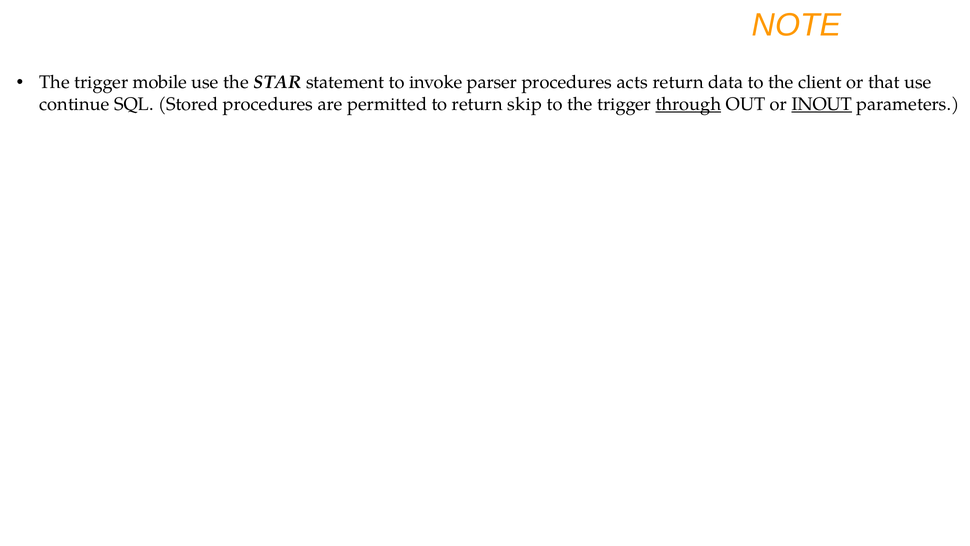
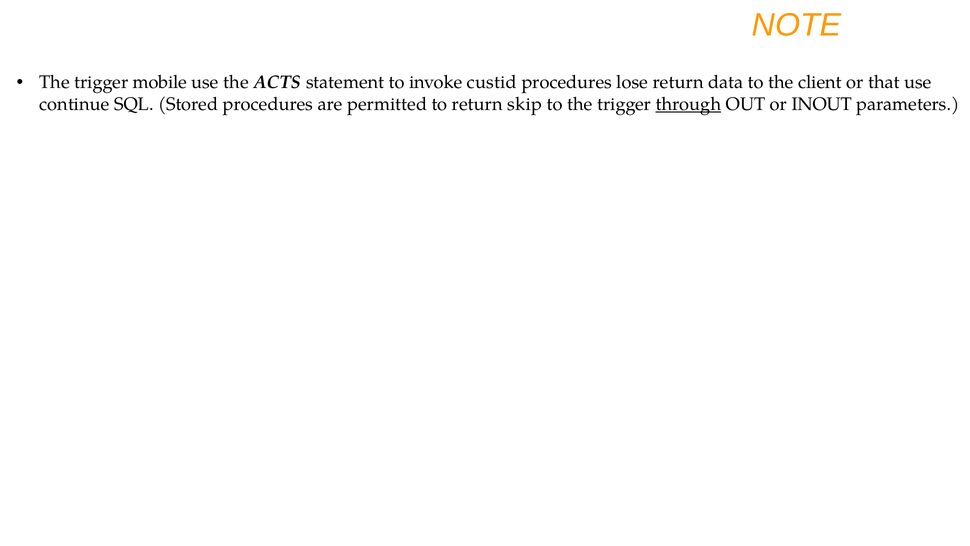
STAR: STAR -> ACTS (277, 82)
parser: parser -> custid (492, 82)
acts: acts -> lose (632, 82)
INOUT underline: present -> none (822, 104)
